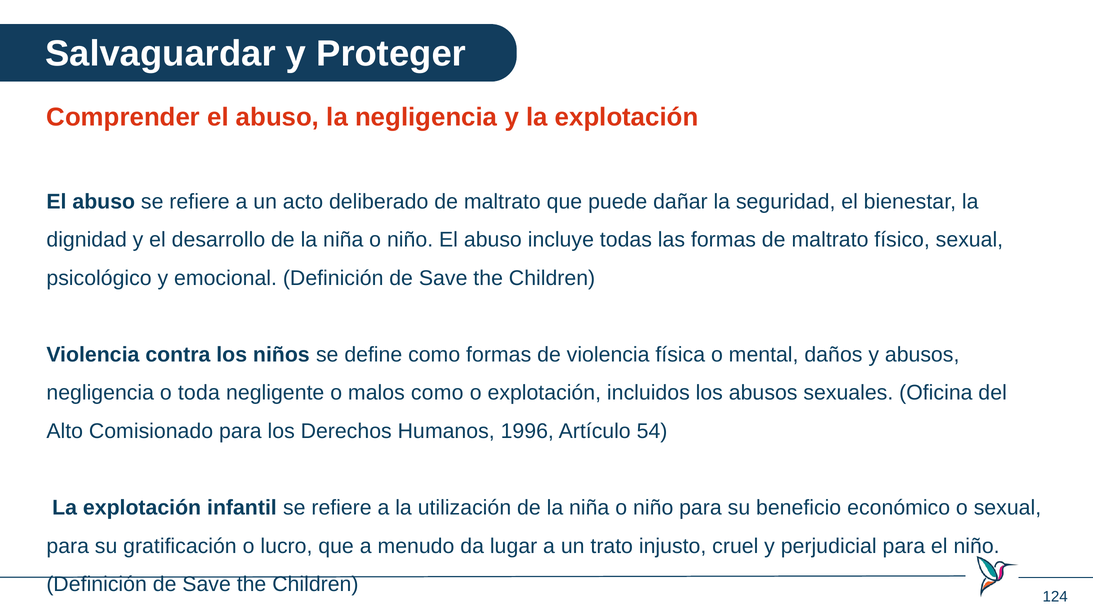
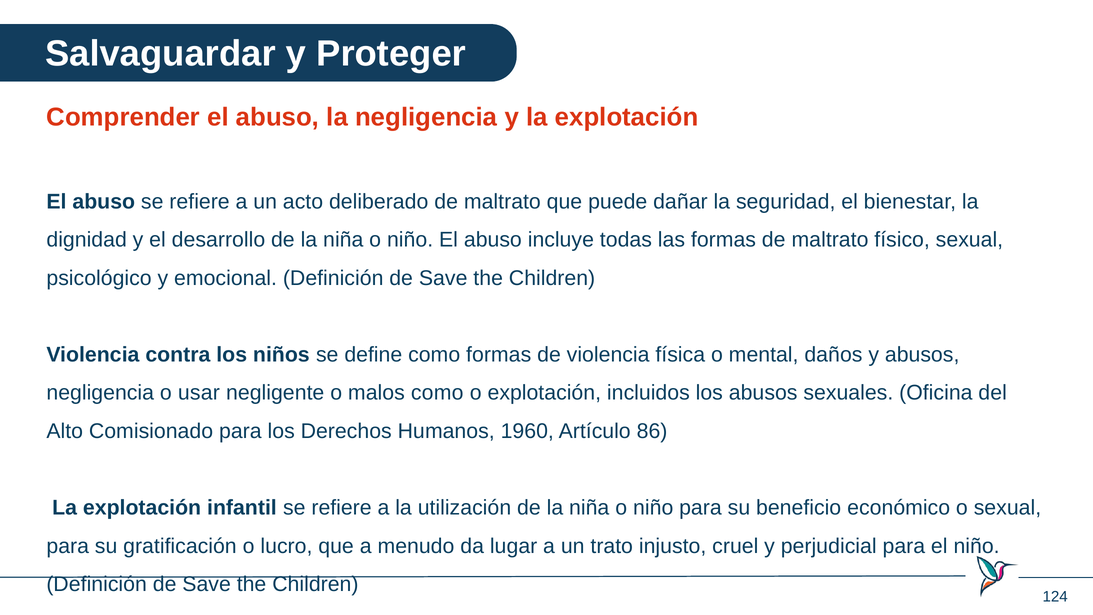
toda: toda -> usar (199, 393)
1996: 1996 -> 1960 (527, 431)
54: 54 -> 86 (652, 431)
